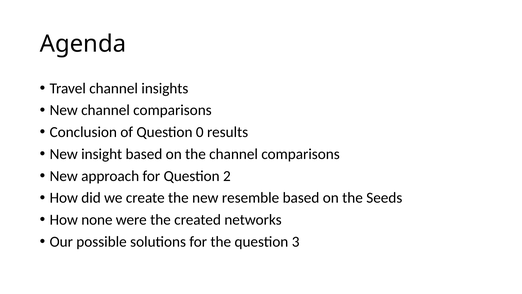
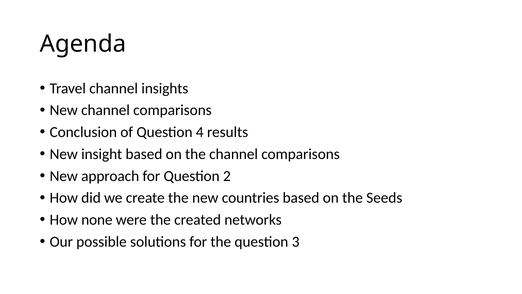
0: 0 -> 4 (200, 132)
resemble: resemble -> countries (251, 198)
